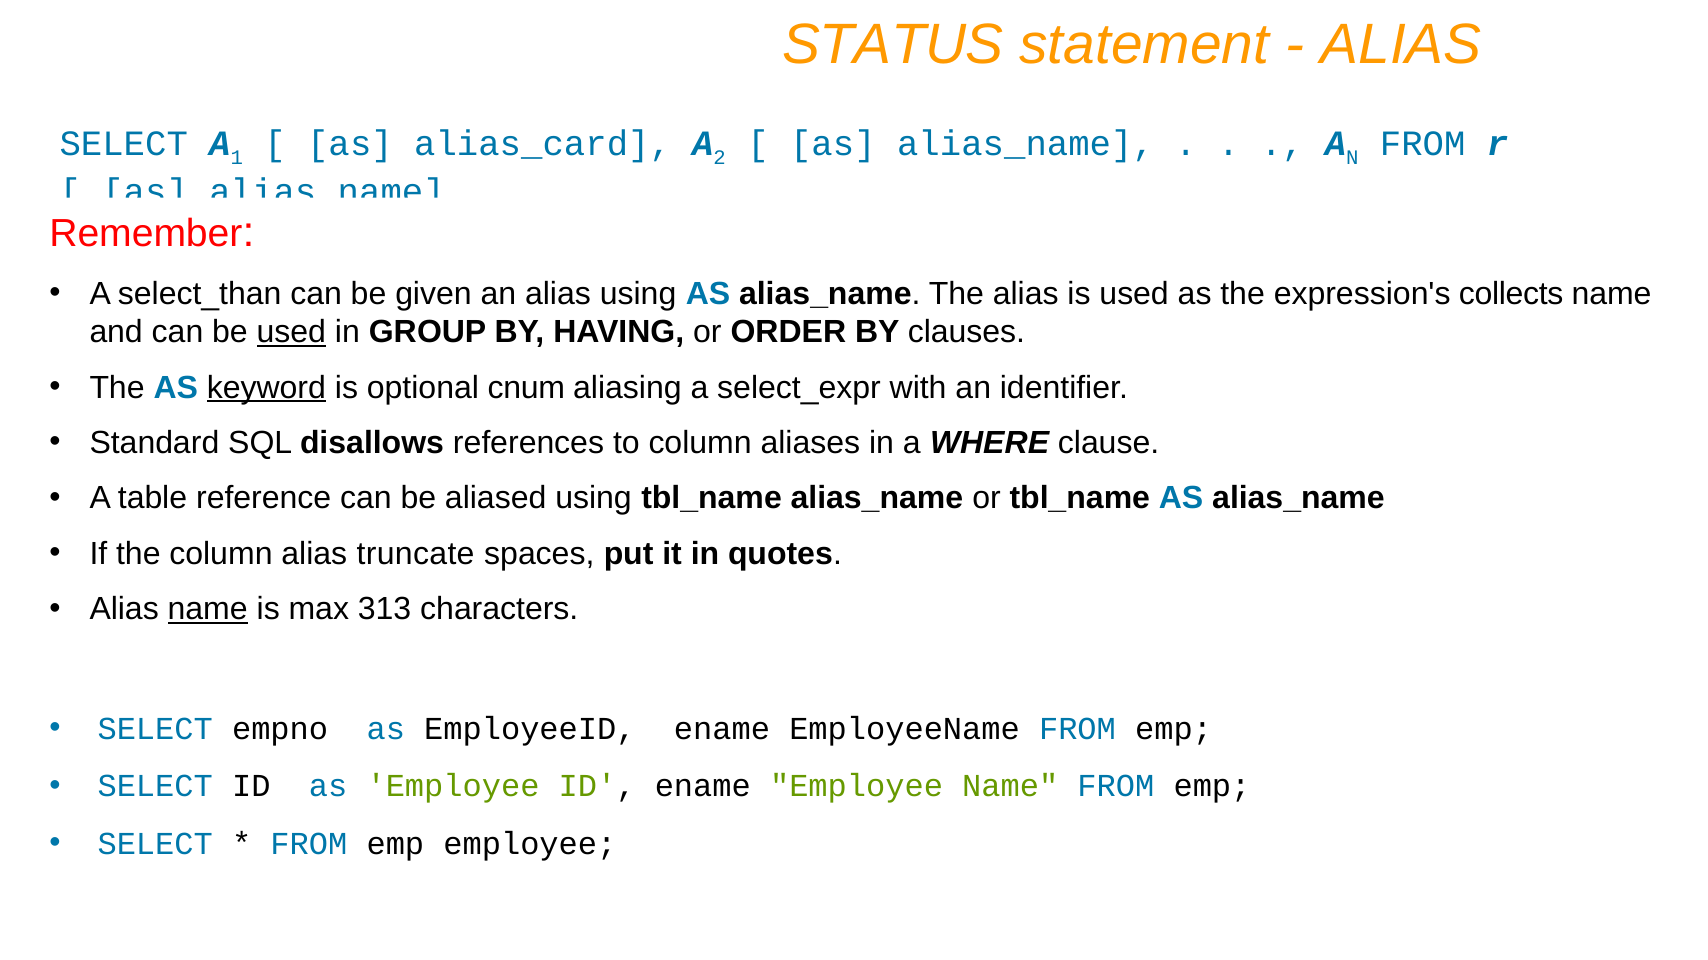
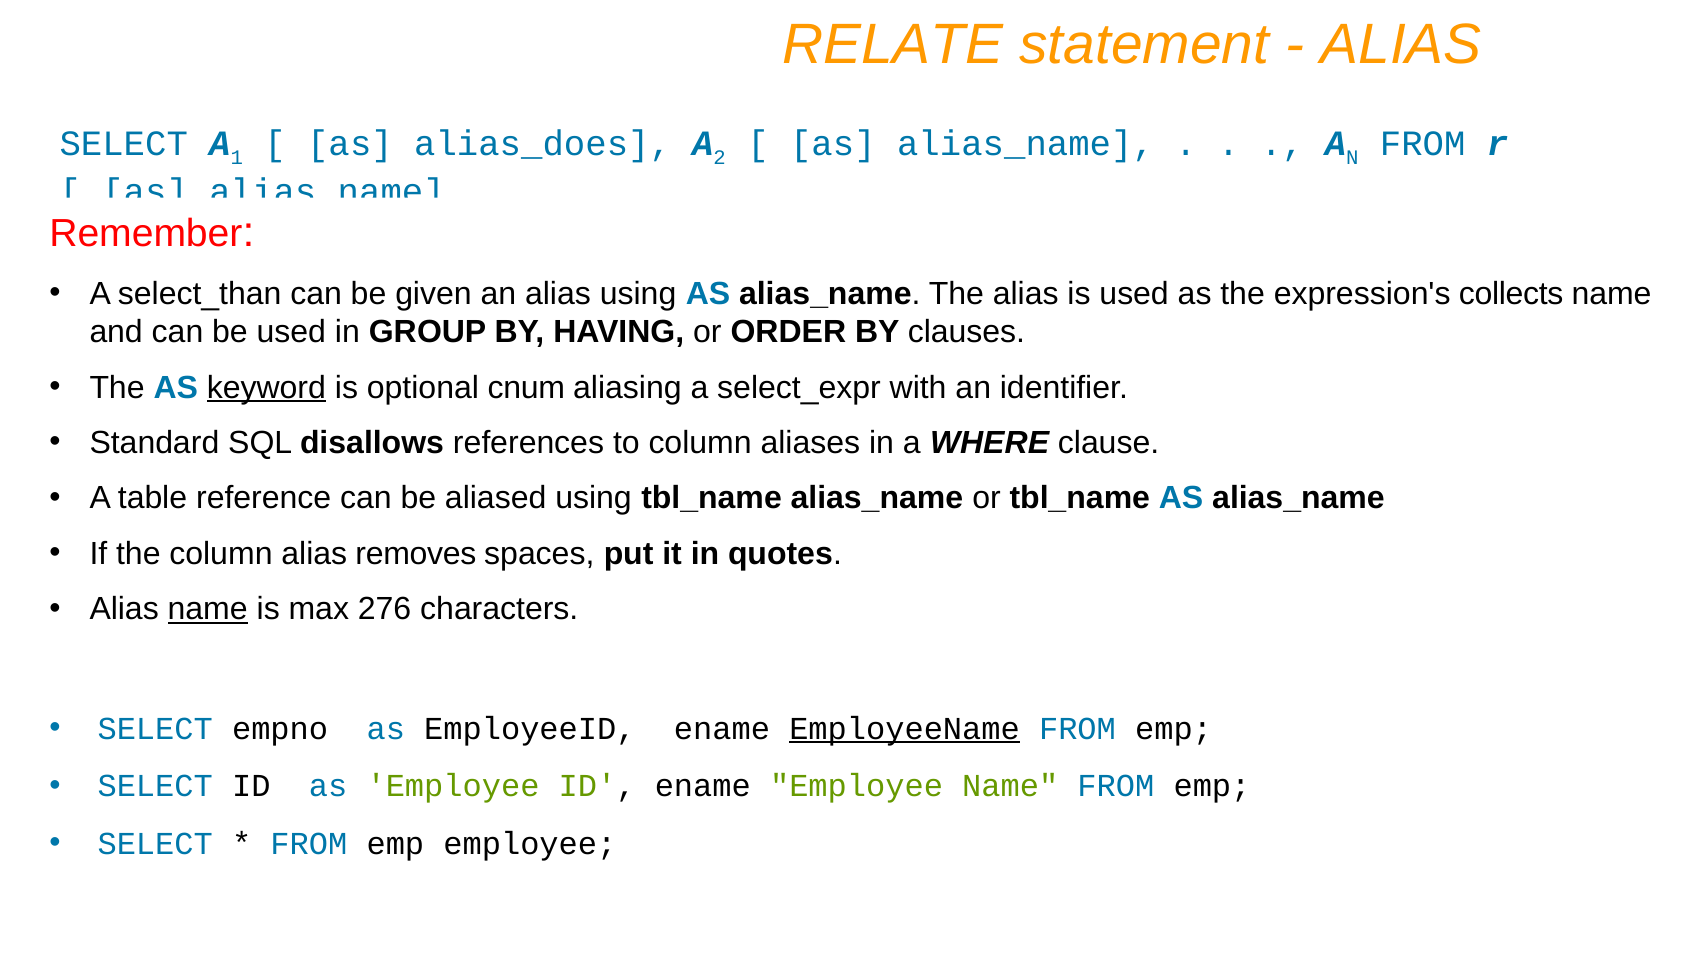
STATUS: STATUS -> RELATE (893, 44)
alias_card: alias_card -> alias_does (543, 144)
used underline: present -> none (291, 332)
truncate: truncate -> removes (416, 554)
313: 313 -> 276 (385, 610)
EmployeeName underline: none -> present (905, 729)
